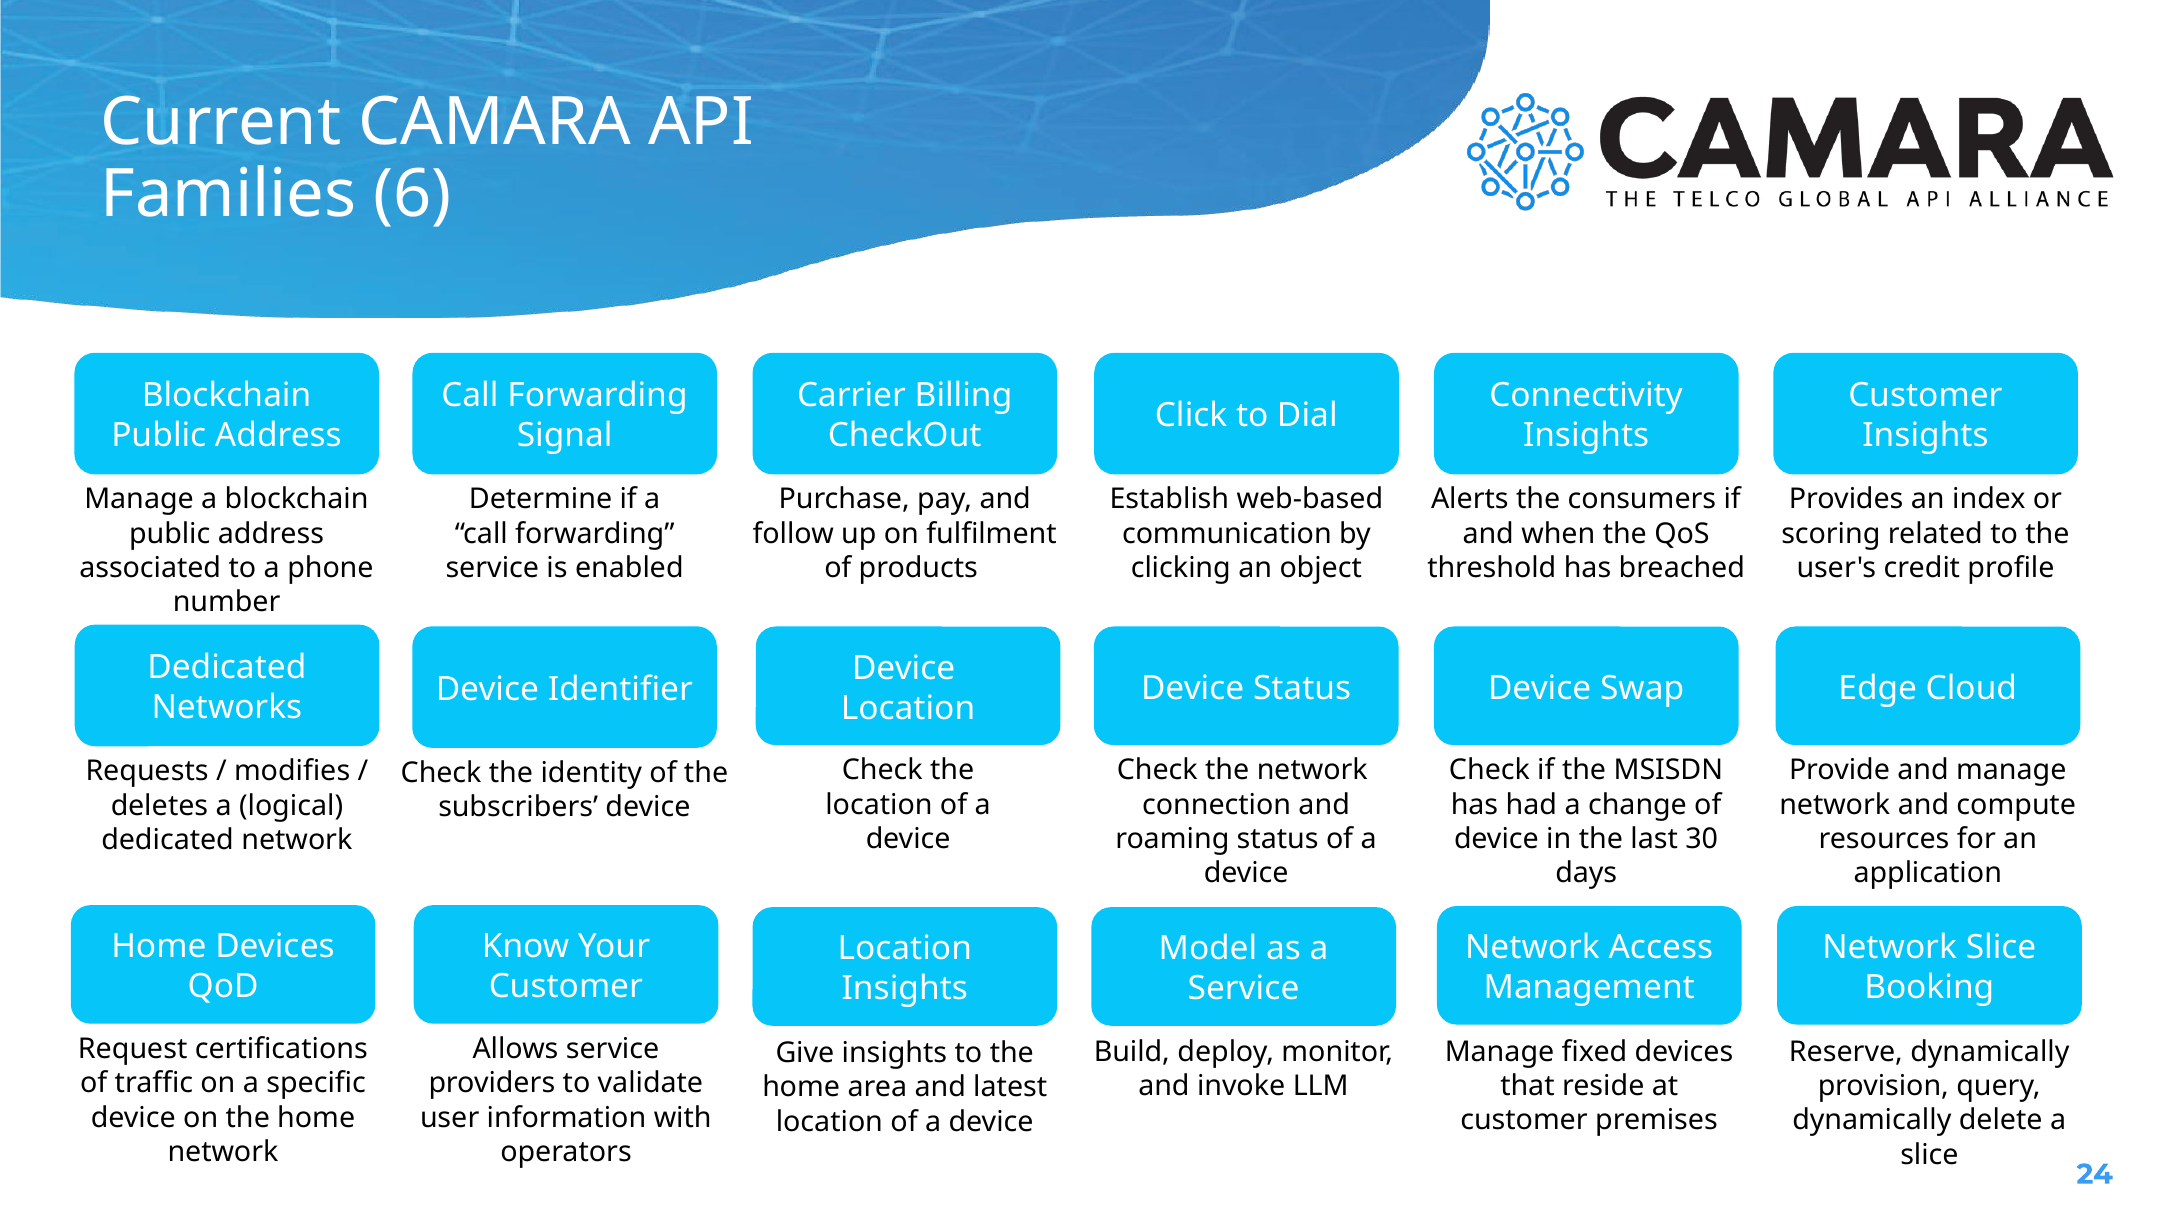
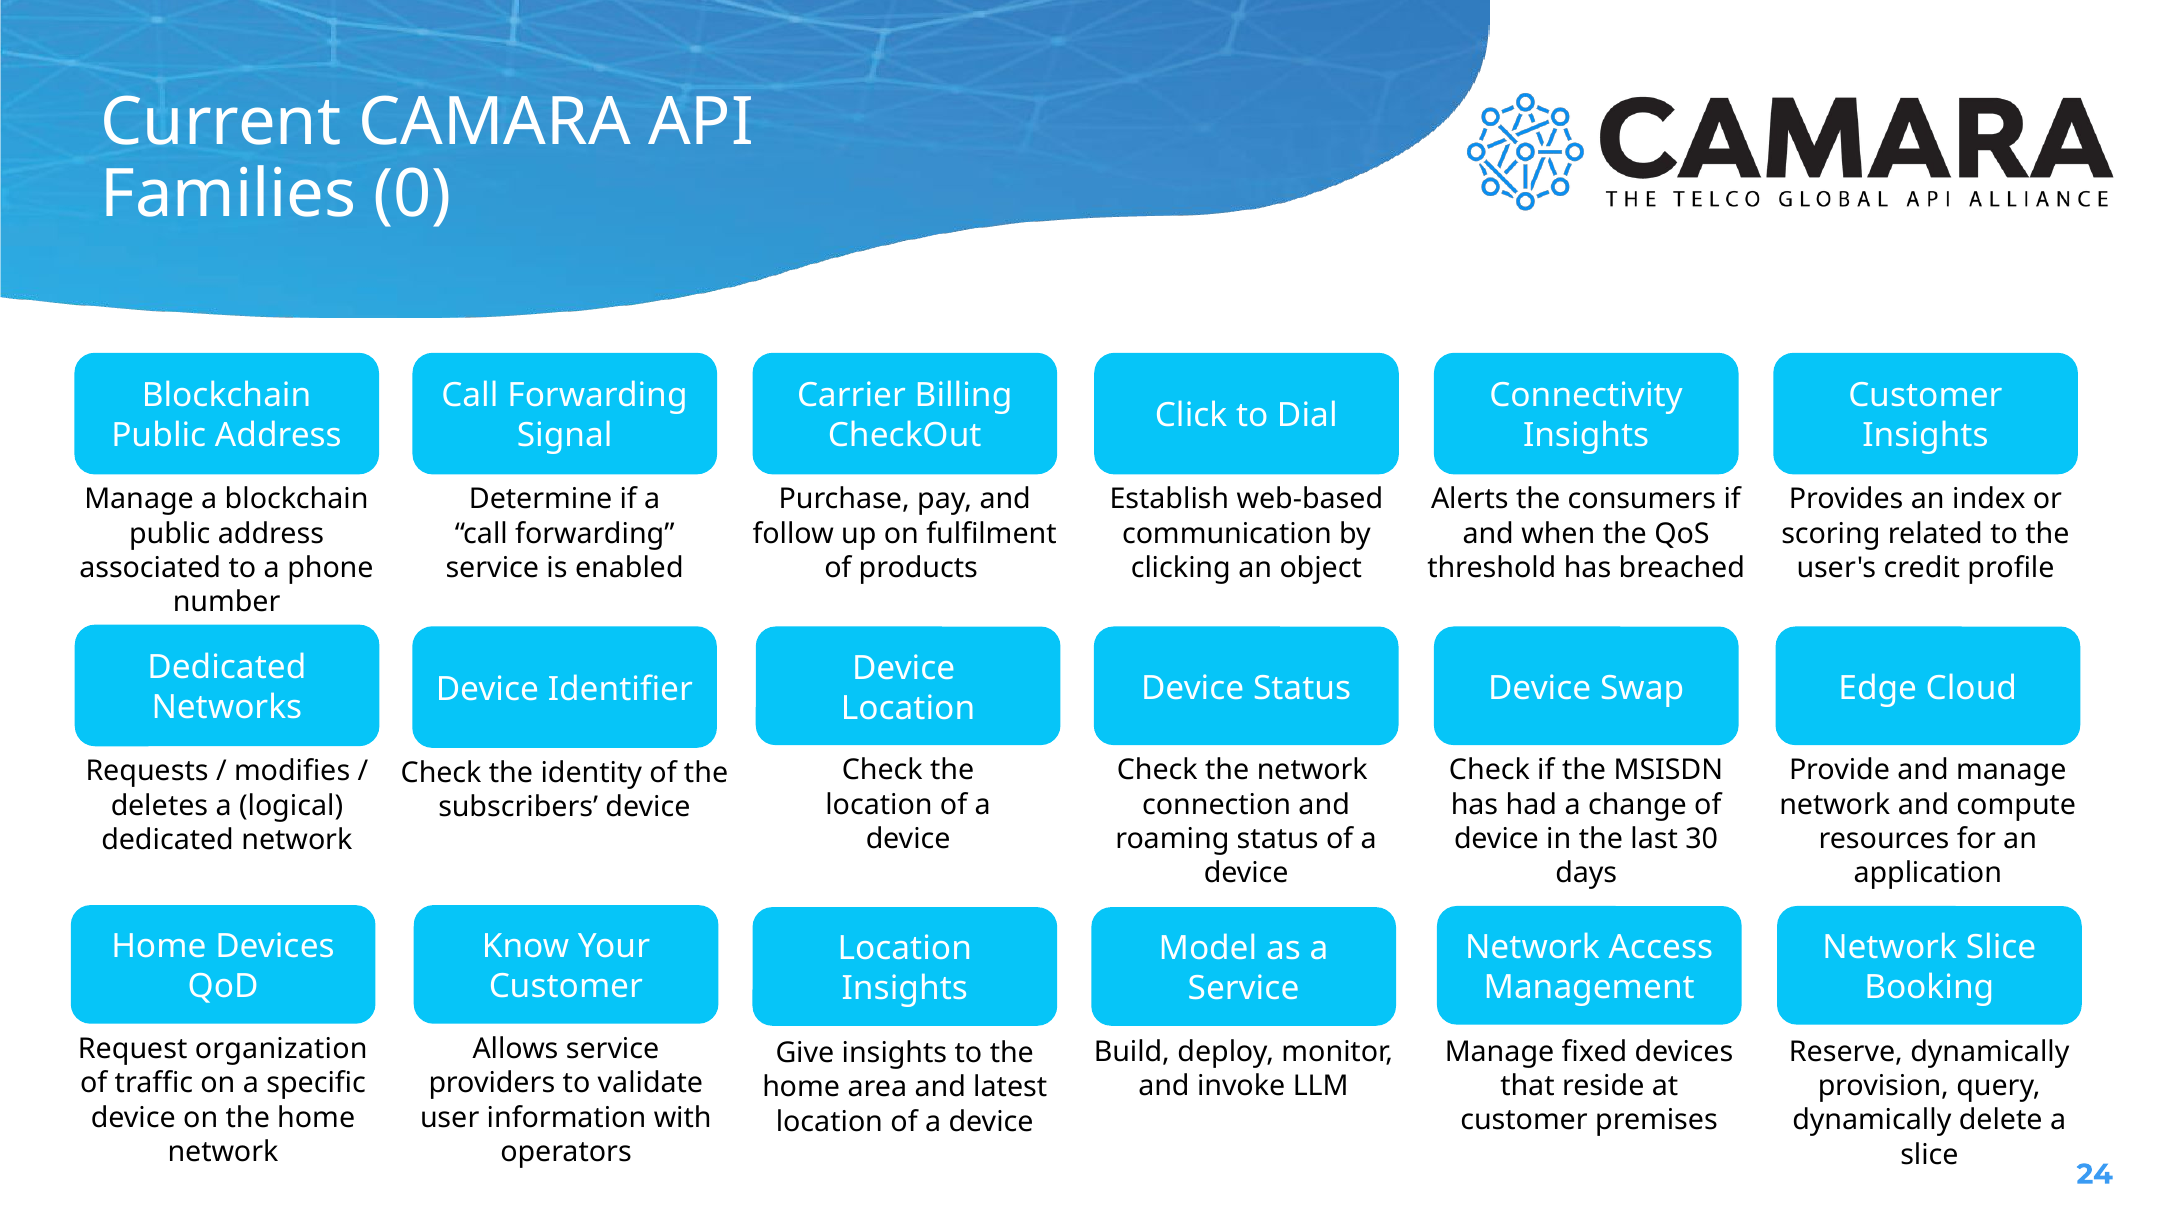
6: 6 -> 0 (413, 194)
certifications: certifications -> organization (281, 1049)
